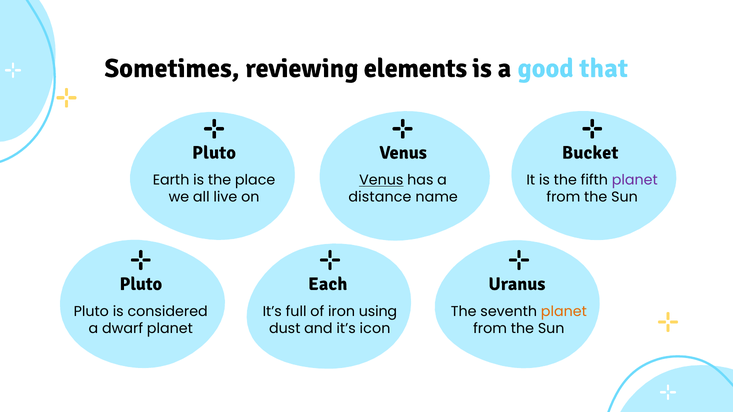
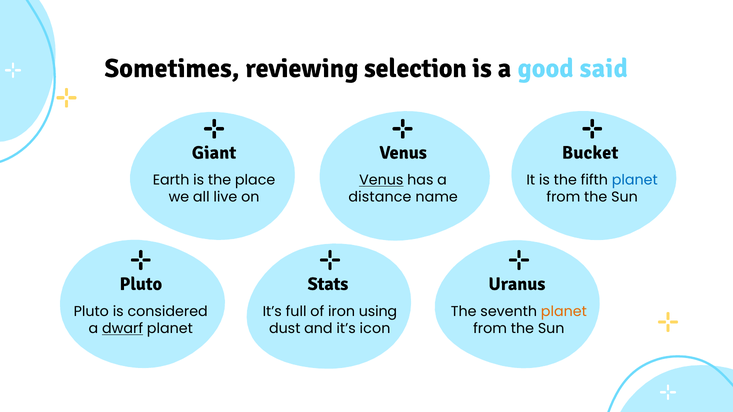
elements: elements -> selection (415, 68)
that: that -> said (604, 68)
Pluto: Pluto -> Giant (214, 153)
planet colour: purple -> blue (635, 180)
Each: Each -> Stats (328, 284)
dwarf underline: none -> present (123, 329)
